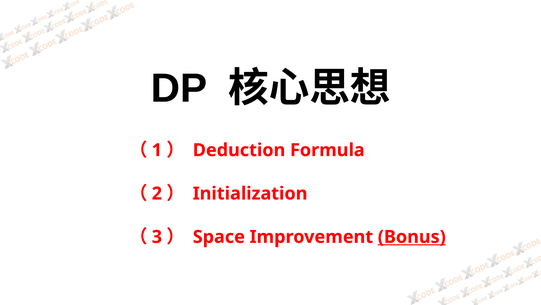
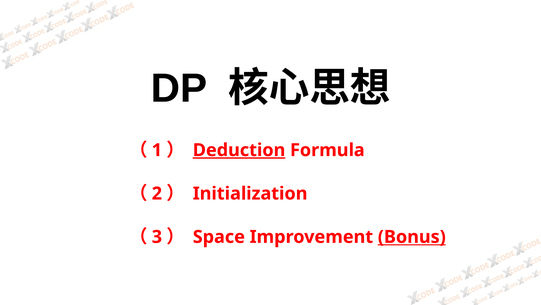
Deduction underline: none -> present (239, 150)
